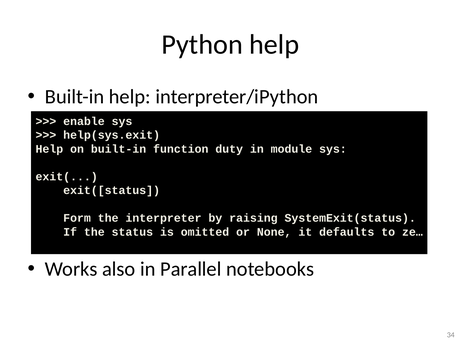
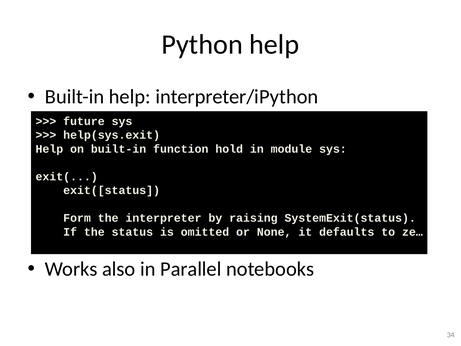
enable: enable -> future (84, 121)
duty: duty -> hold (229, 149)
